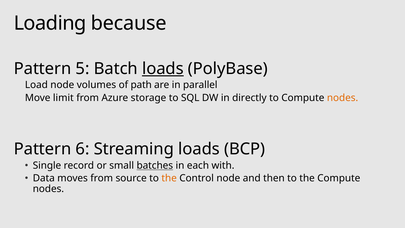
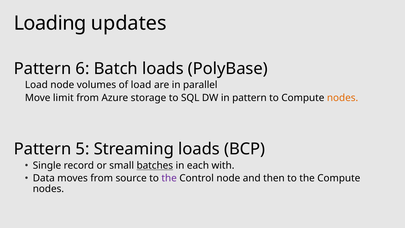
because: because -> updates (129, 23)
5: 5 -> 6 (82, 69)
loads underline: present -> none (163, 69)
of path: path -> load (141, 85)
in directly: directly -> pattern (249, 98)
6: 6 -> 5 (82, 149)
the colour: orange -> purple (169, 178)
